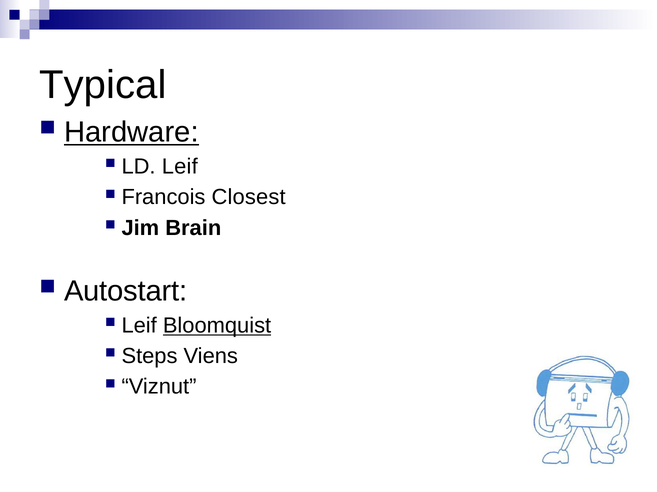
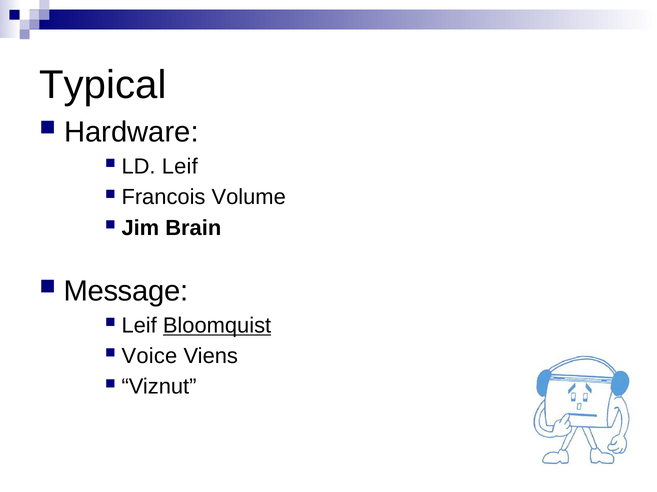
Hardware underline: present -> none (131, 132)
Closest: Closest -> Volume (249, 198)
Autostart: Autostart -> Message (126, 291)
Steps: Steps -> Voice (149, 357)
